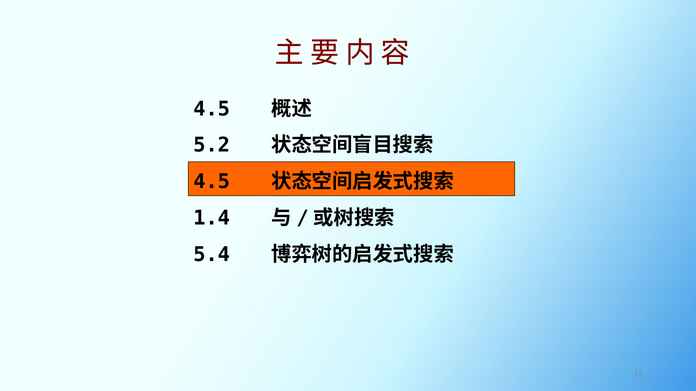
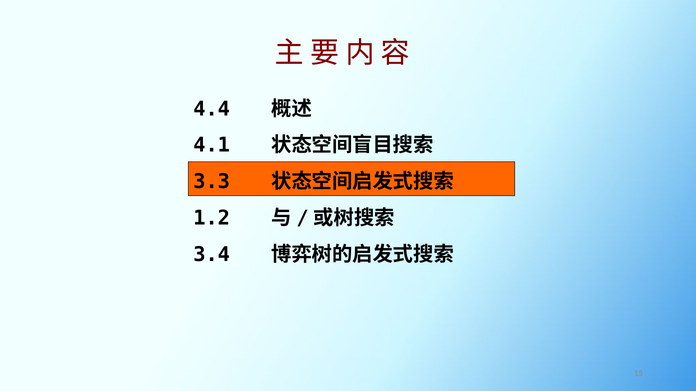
4.5: 4.5 -> 4.4 (212, 109)
5.2: 5.2 -> 4.1 (212, 145)
4.5: 4.5 -> 3.3 (212, 182)
1.4: 1.4 -> 1.2 (212, 218)
5.4: 5.4 -> 3.4 (212, 255)
